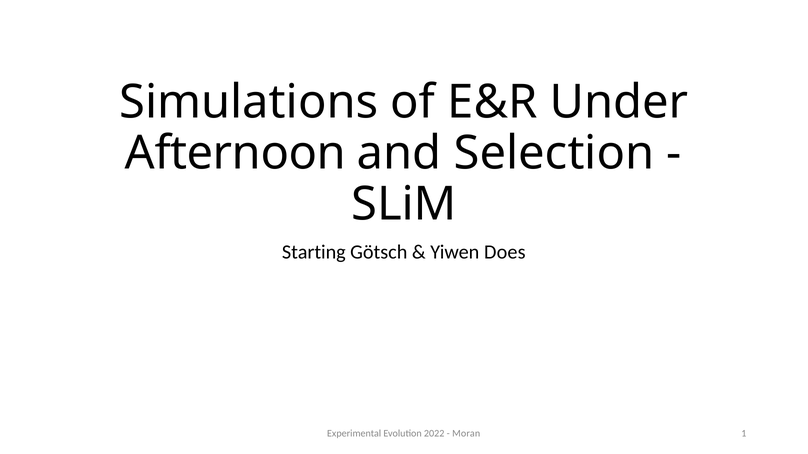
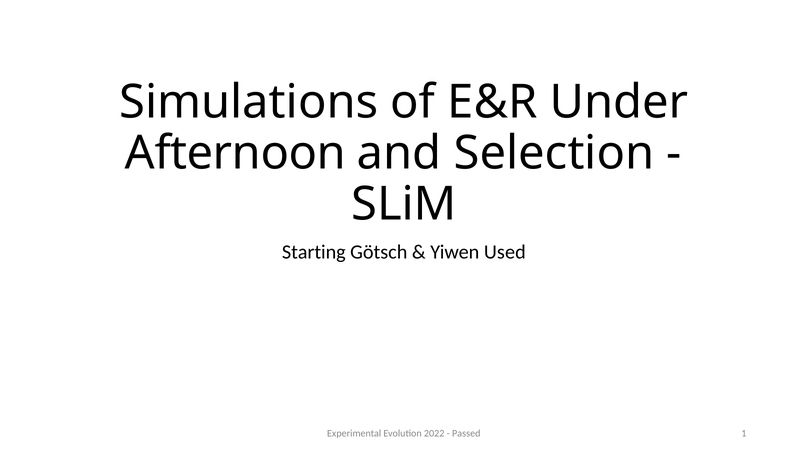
Does: Does -> Used (505, 253)
Moran: Moran -> Passed (466, 434)
